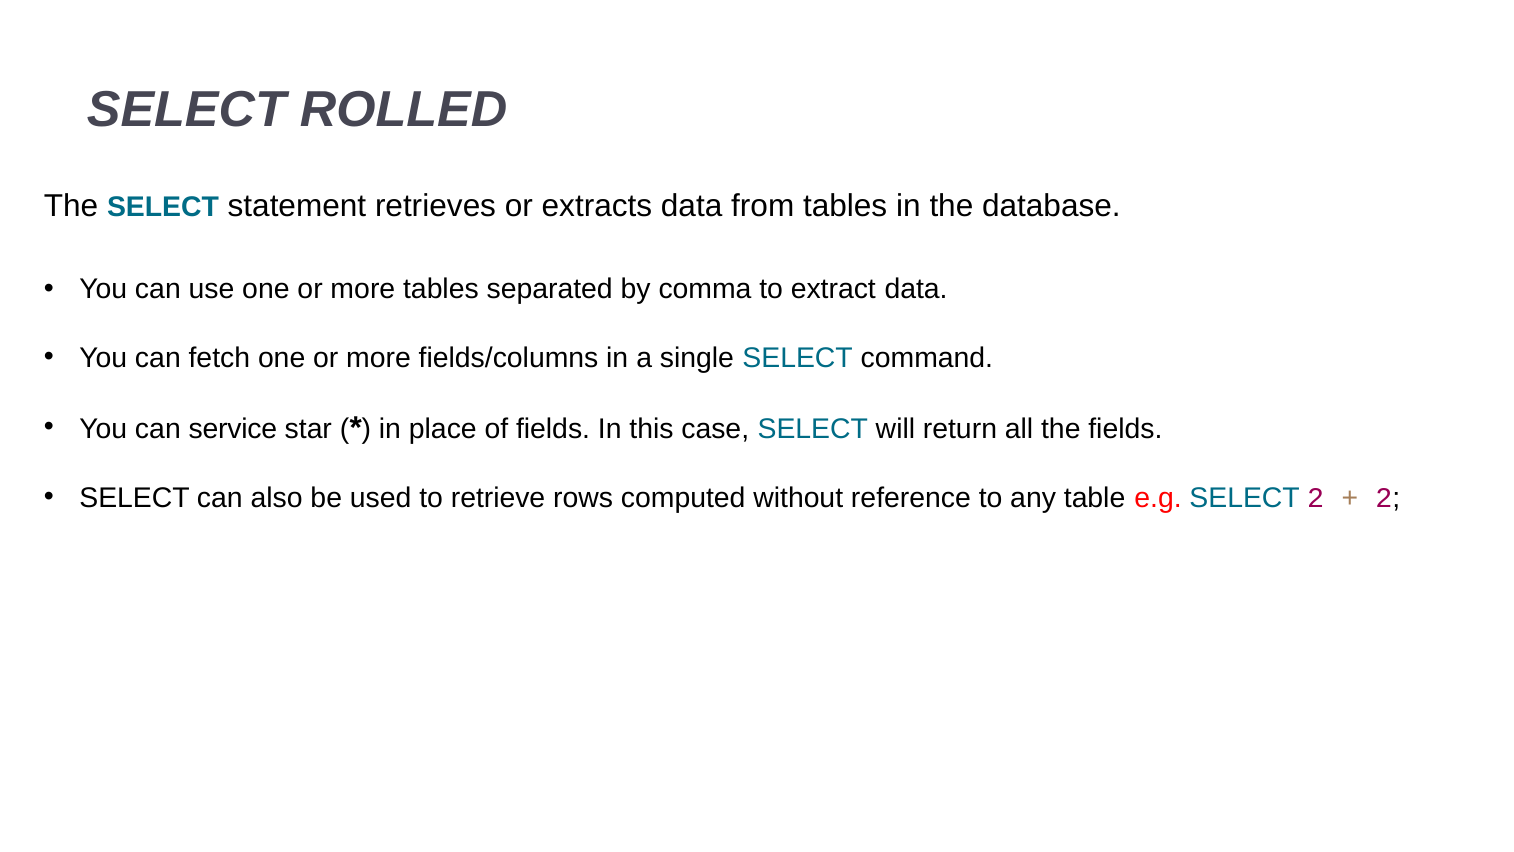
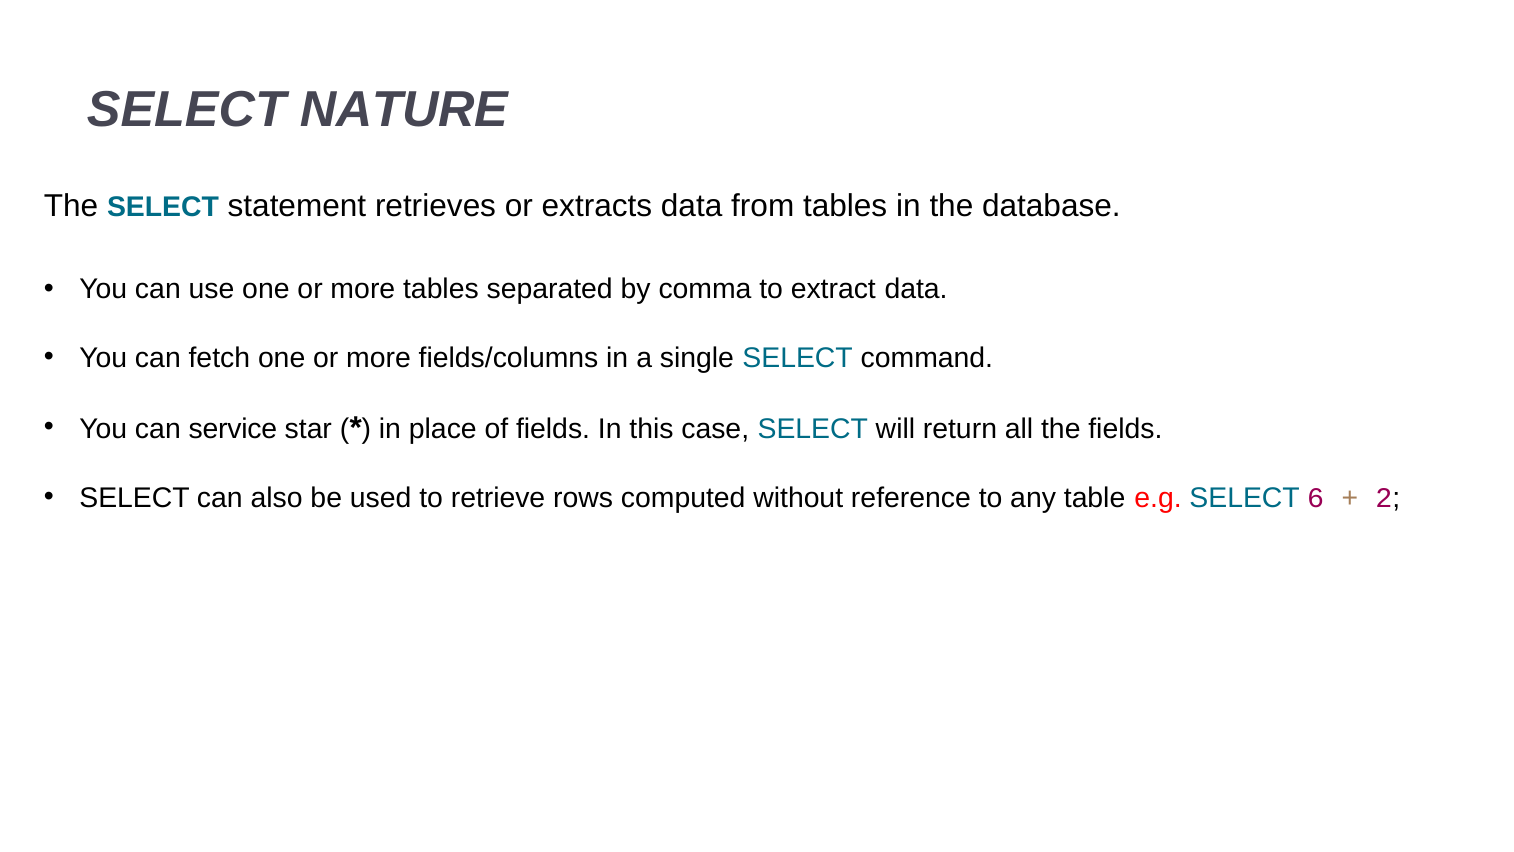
ROLLED: ROLLED -> NATURE (404, 110)
SELECT 2: 2 -> 6 (1316, 498)
